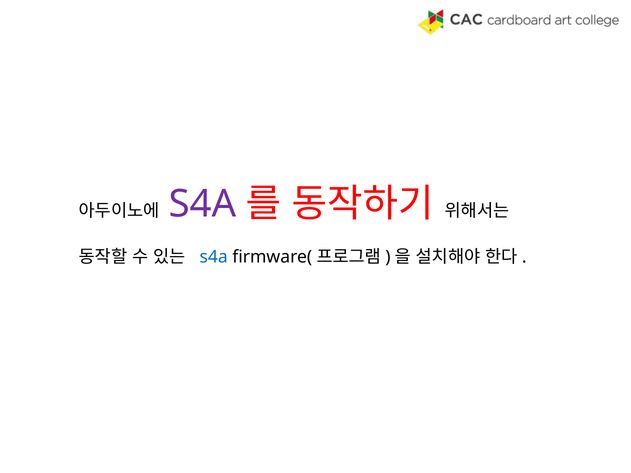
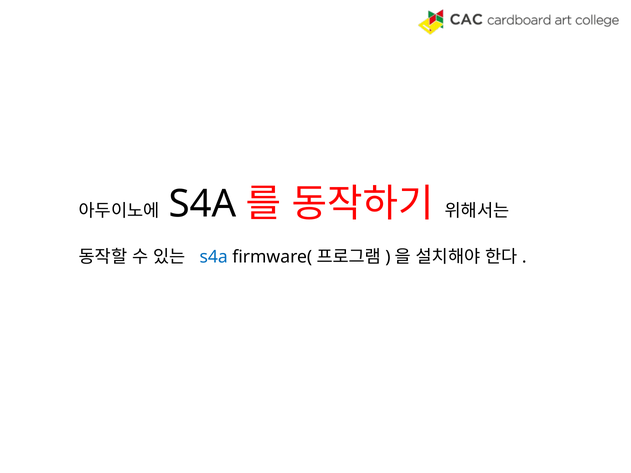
S4A colour: purple -> black (202, 204)
